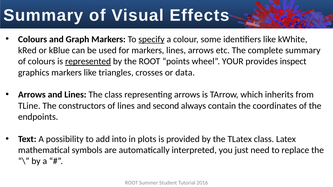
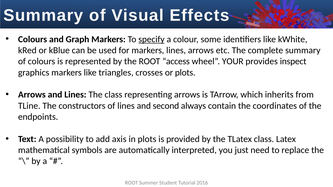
represented underline: present -> none (88, 61)
points: points -> access (176, 61)
or data: data -> plots (185, 73)
into: into -> axis (119, 139)
